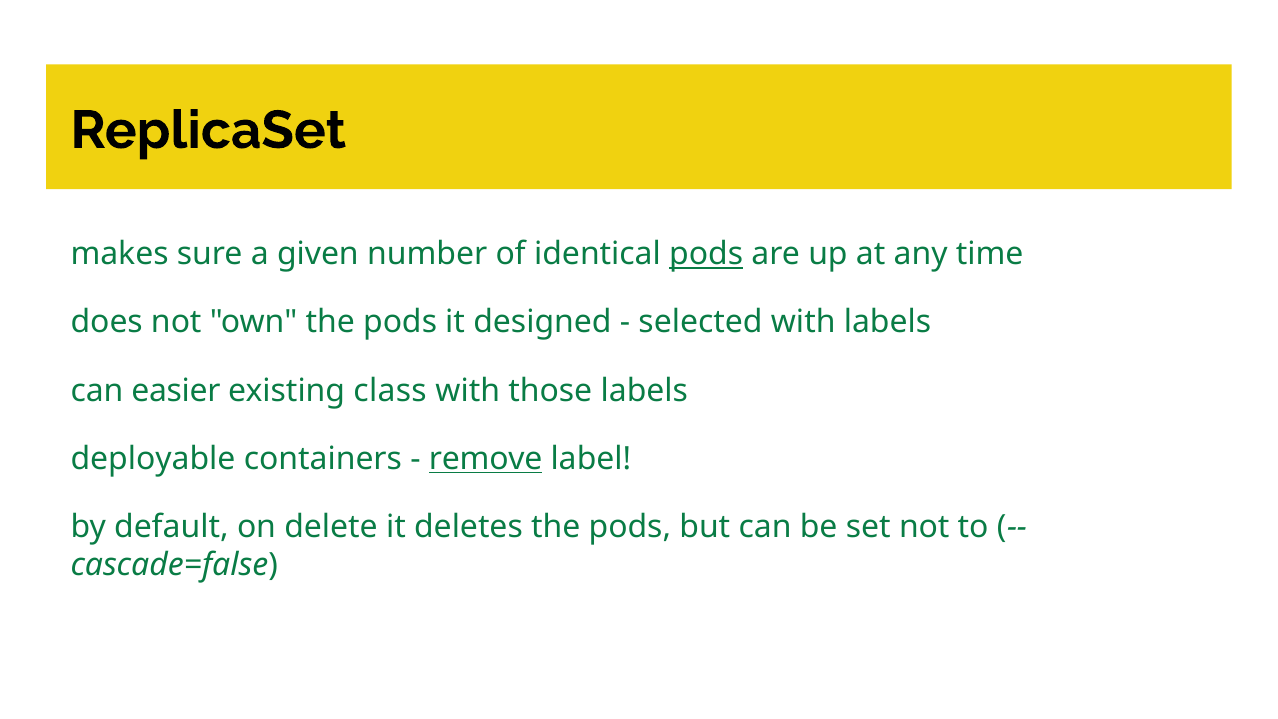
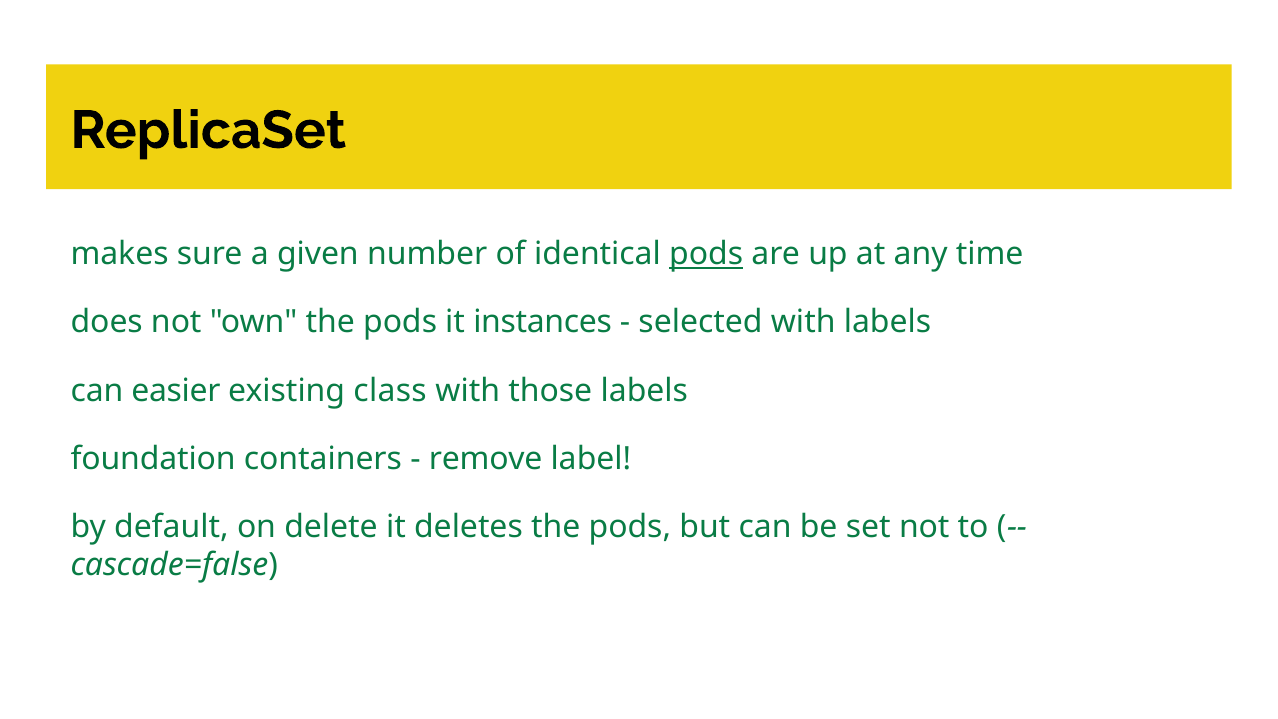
designed: designed -> instances (543, 322)
deployable: deployable -> foundation (153, 459)
remove underline: present -> none (486, 459)
